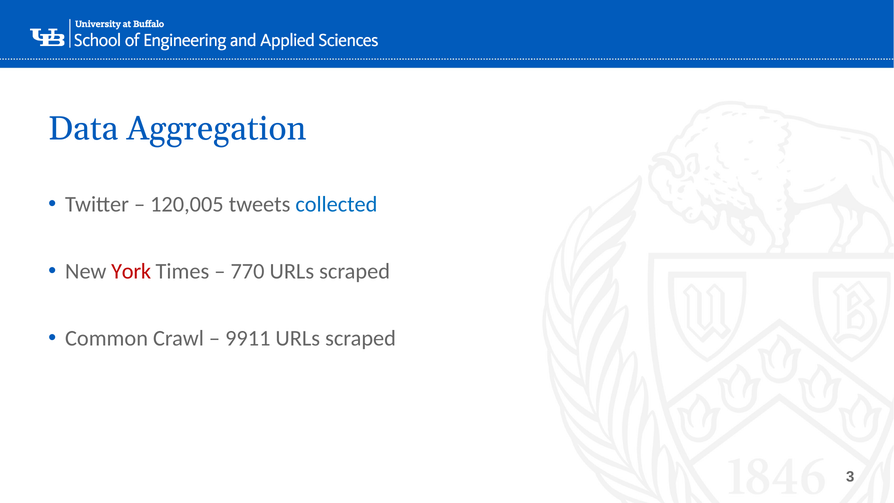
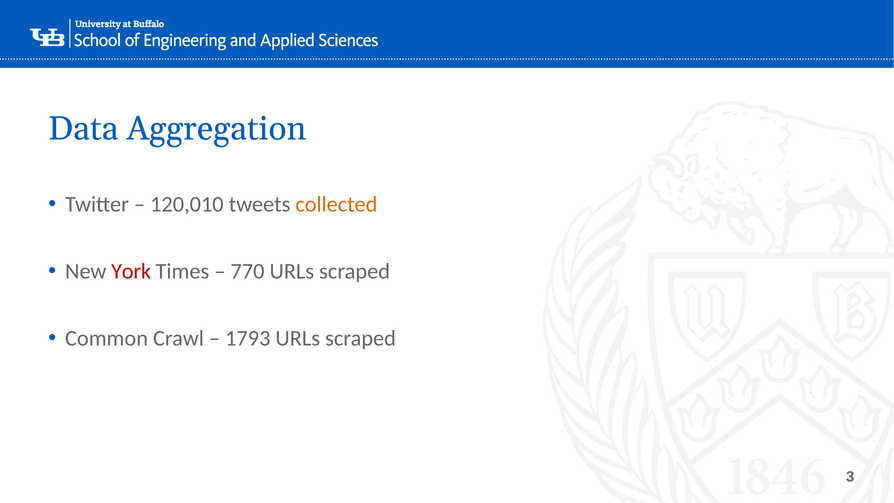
120,005: 120,005 -> 120,010 (187, 204)
collected colour: blue -> orange (336, 204)
9911: 9911 -> 1793 (248, 338)
